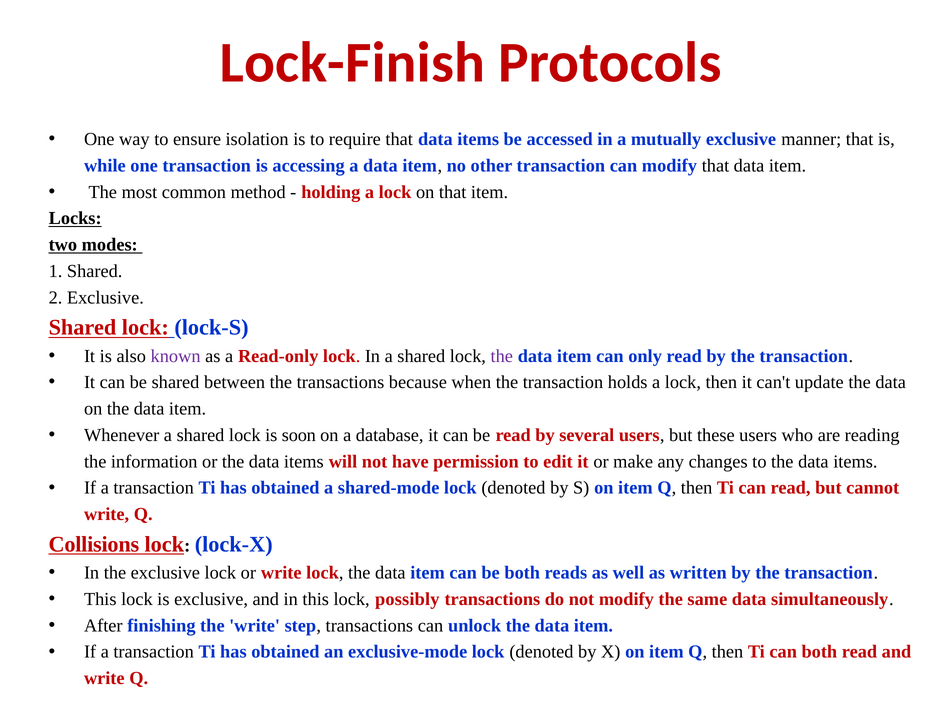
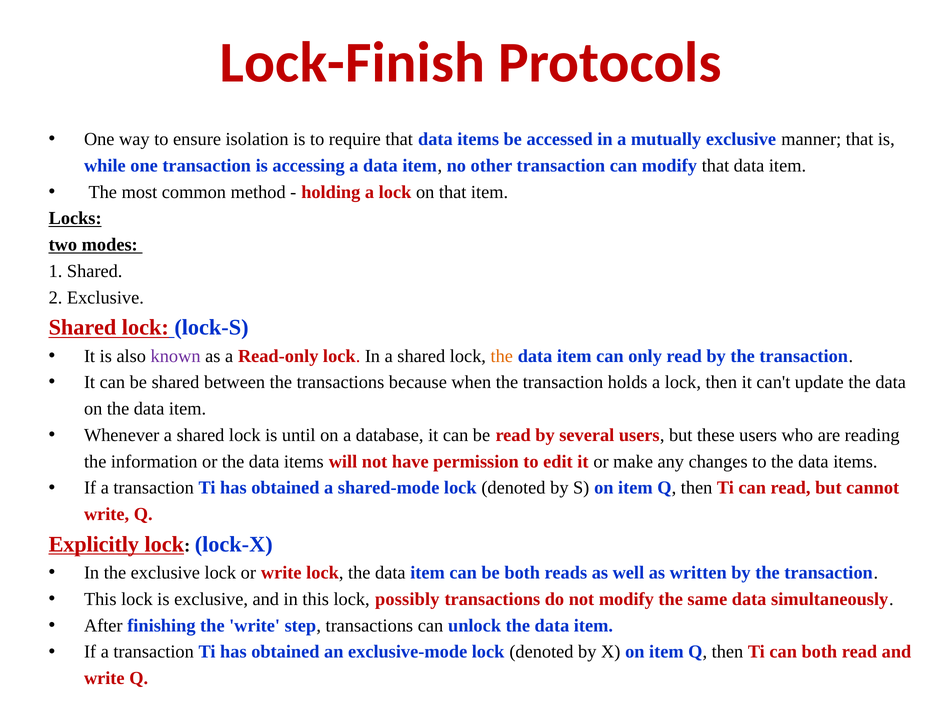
the colour: purple -> orange (502, 356)
soon: soon -> until (299, 435)
Collisions: Collisions -> Explicitly (94, 544)
